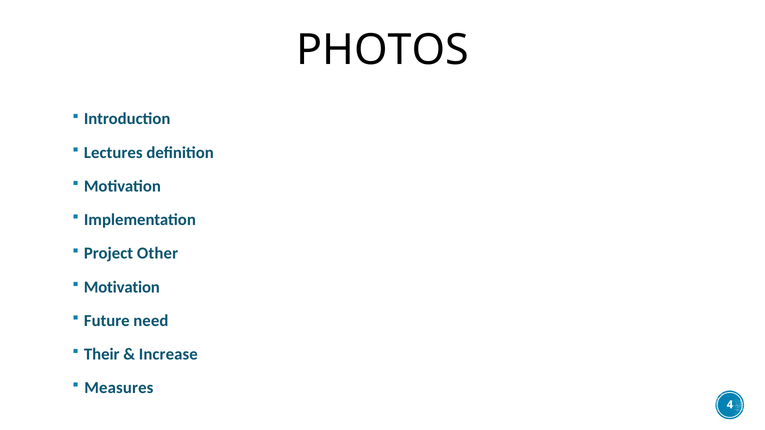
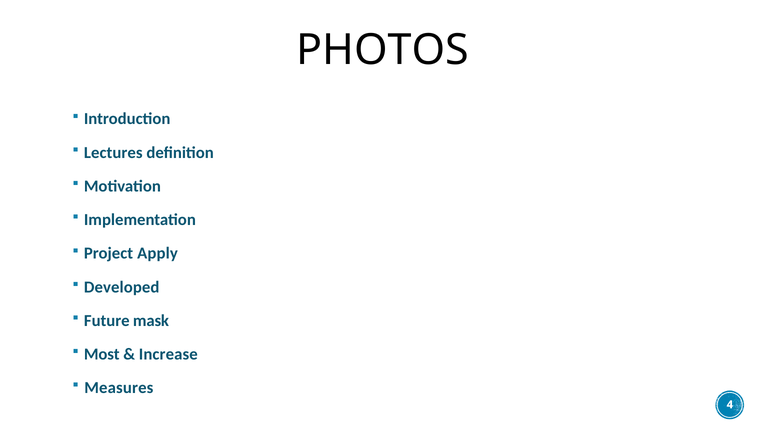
Other: Other -> Apply (158, 254)
Motivation: Motivation -> Developed (122, 287)
need: need -> mask (151, 321)
Their: Their -> Most (102, 354)
